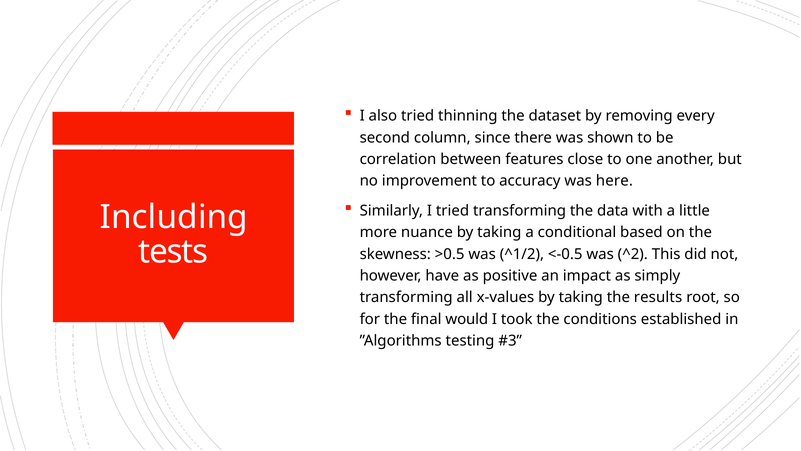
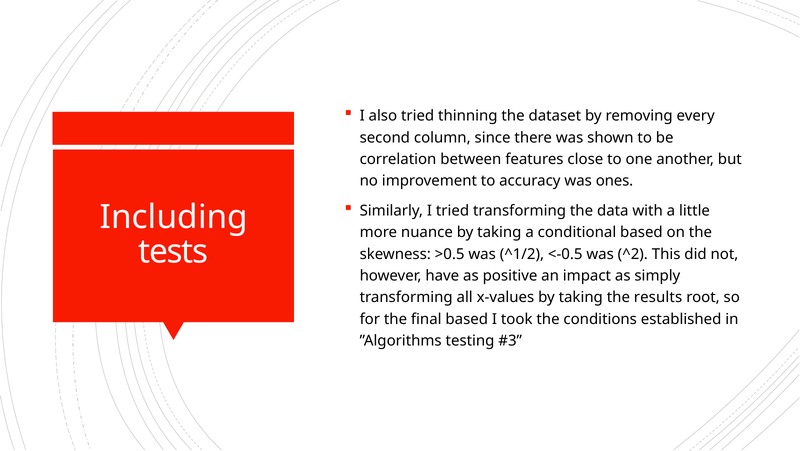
here: here -> ones (615, 181)
final would: would -> based (467, 319)
